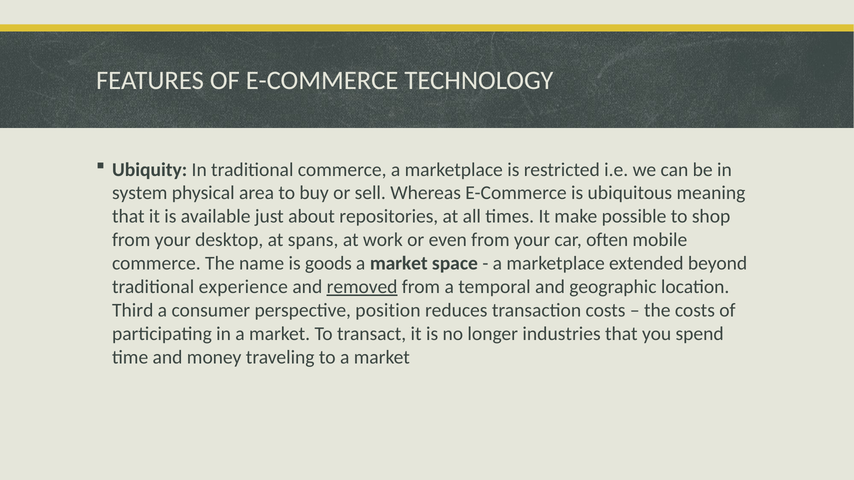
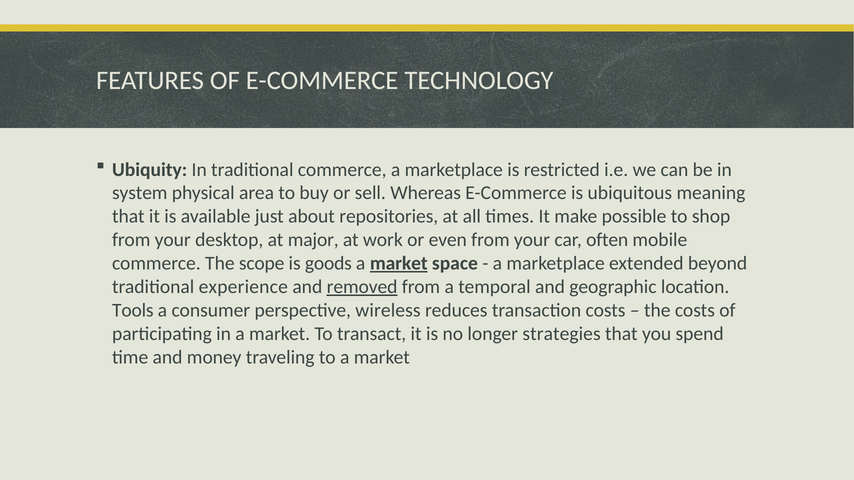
spans: spans -> major (313, 240)
name: name -> scope (262, 264)
market underline: none -> present (399, 264)
Third: Third -> Tools (133, 310)
position: position -> wireless (388, 310)
industries: industries -> strategies (562, 334)
